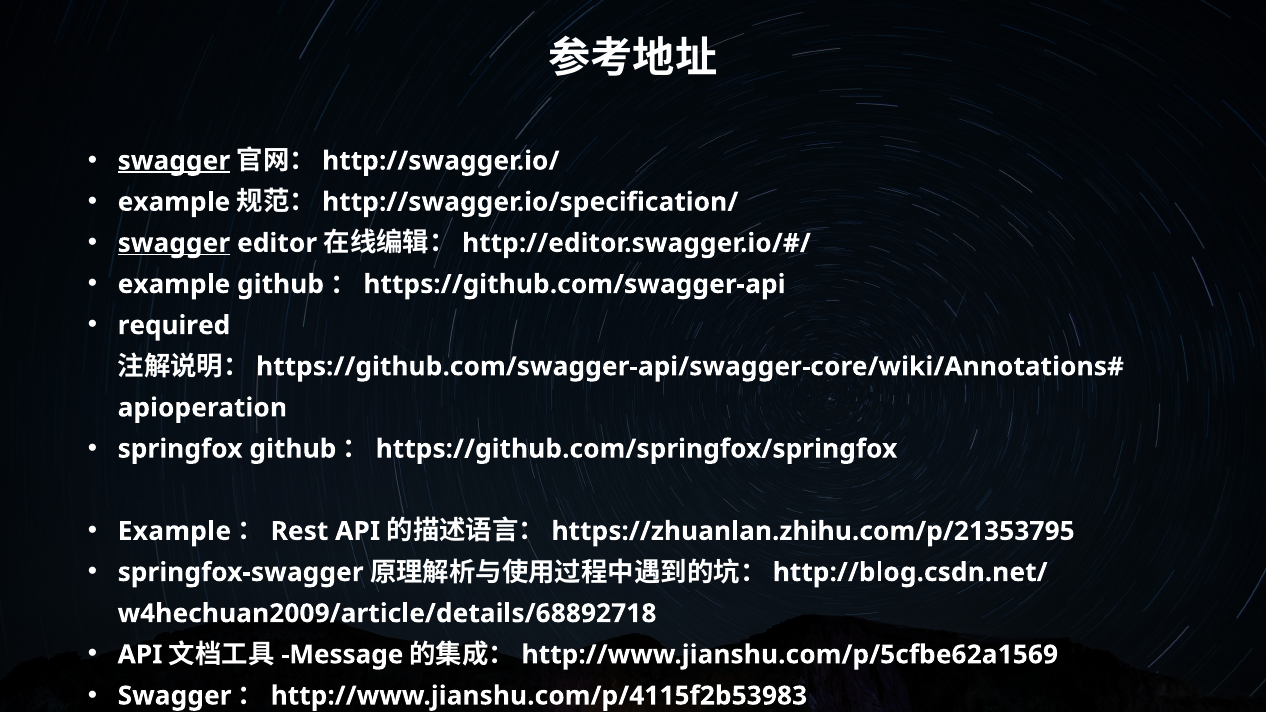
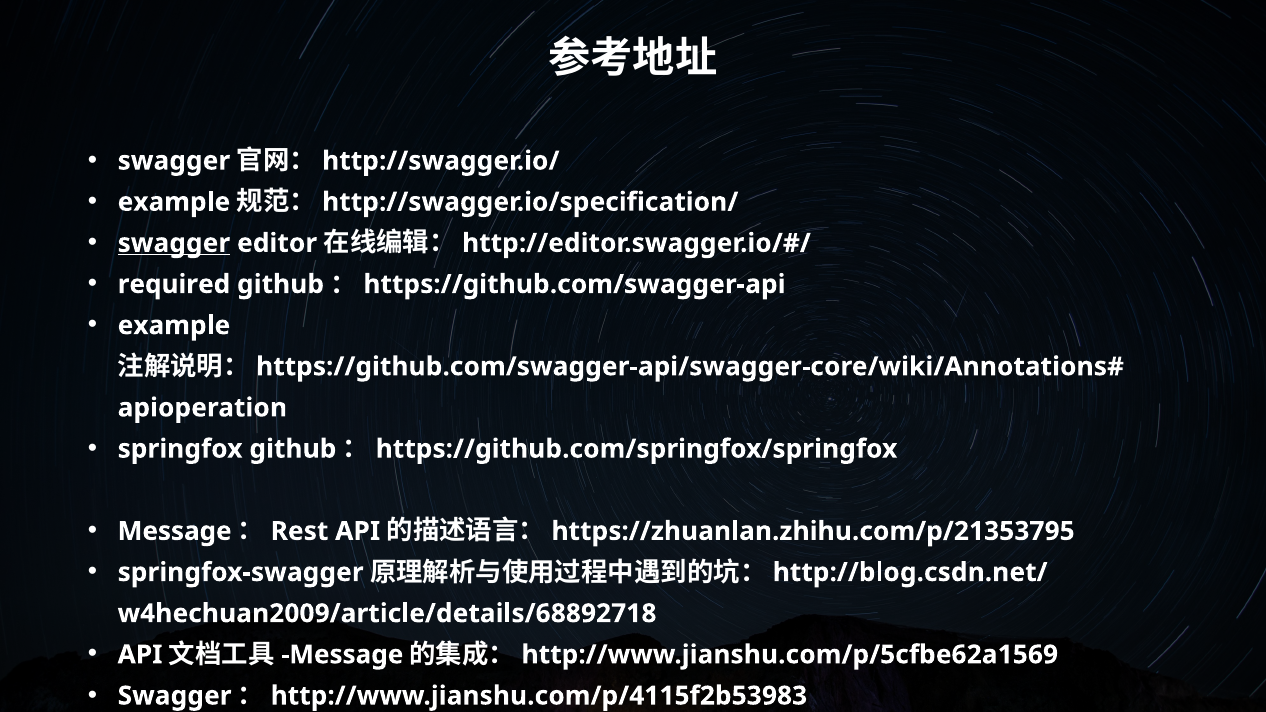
swagger underline: present -> none (174, 161)
example: example -> required (174, 284)
required: required -> example (174, 326)
Example: Example -> Message (175, 531)
